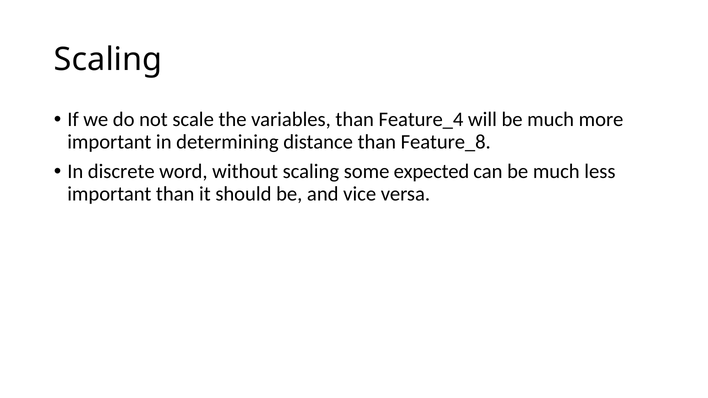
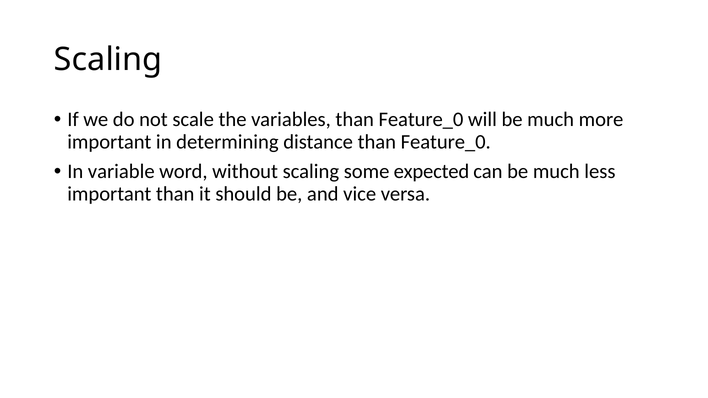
variables than Feature_4: Feature_4 -> Feature_0 (421, 120)
distance than Feature_8: Feature_8 -> Feature_0 (446, 142)
discrete: discrete -> variable (121, 172)
